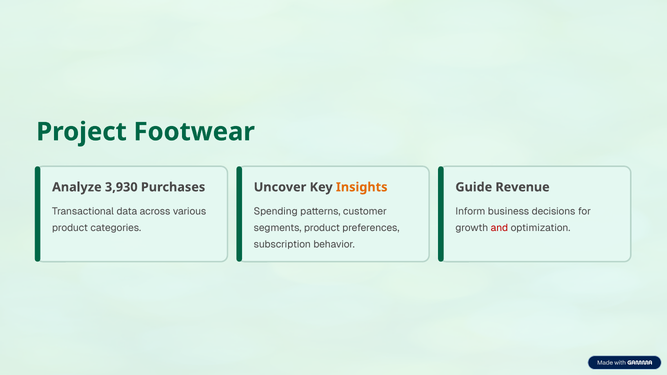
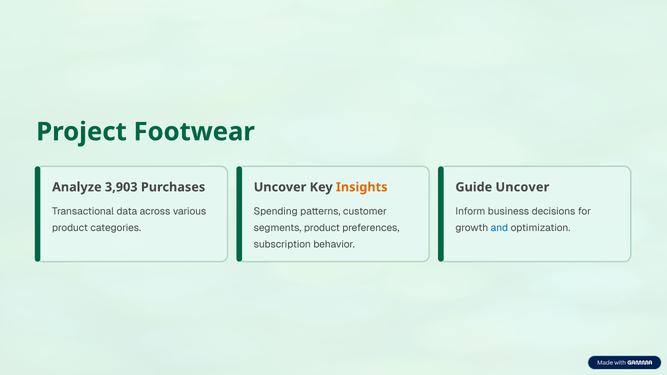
3,930: 3,930 -> 3,903 (121, 187)
Guide Revenue: Revenue -> Uncover (522, 187)
and colour: red -> blue (499, 228)
